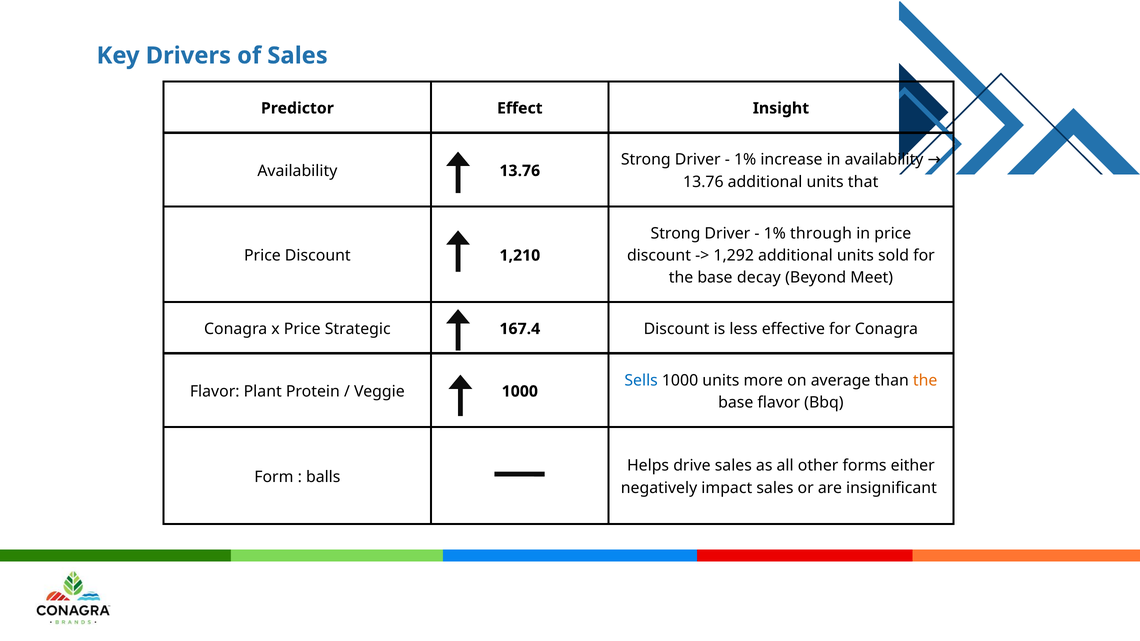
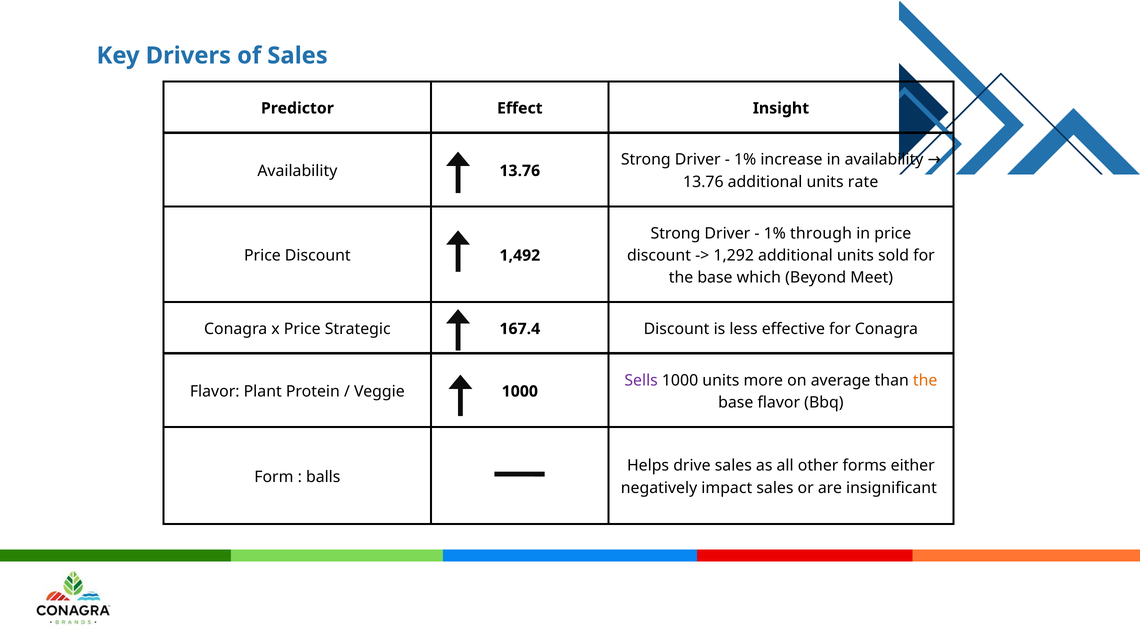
that: that -> rate (863, 182)
1,210: 1,210 -> 1,492 (520, 256)
decay: decay -> which (759, 278)
Sells colour: blue -> purple (641, 380)
